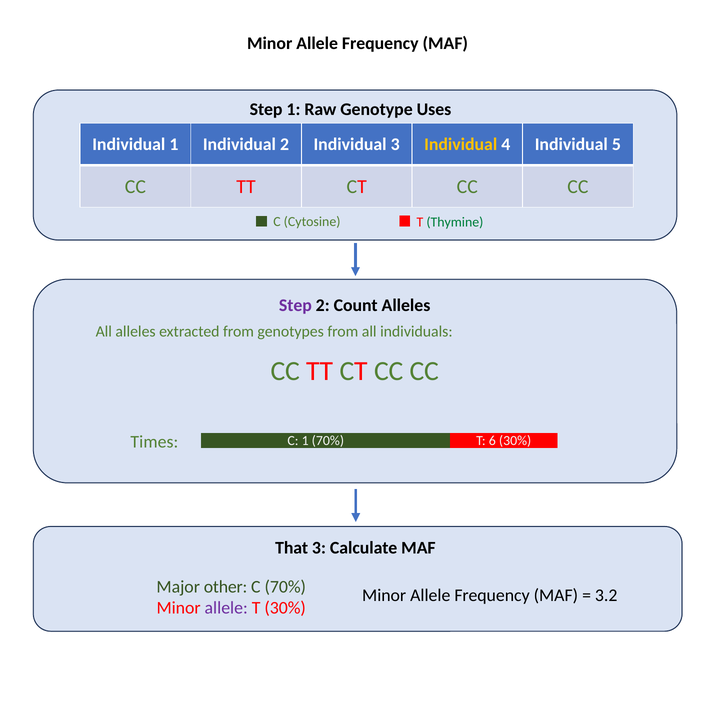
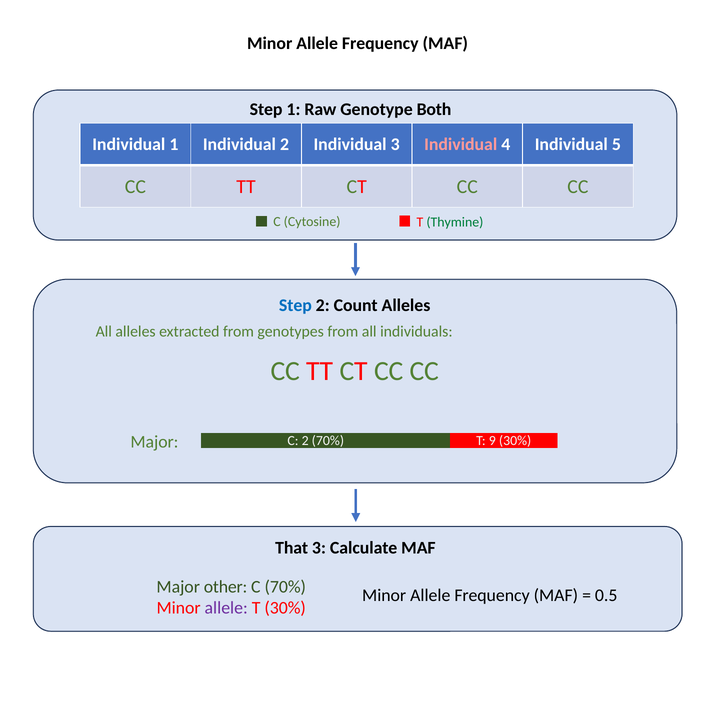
Uses: Uses -> Both (434, 109)
Individual colour: yellow -> pink (461, 144)
Step colour: purple -> blue (295, 305)
Times: Times -> Major (154, 442)
C 1: 1 -> 2 (305, 441)
6: 6 -> 9 (492, 441)
3.2: 3.2 -> 0.5 (606, 595)
